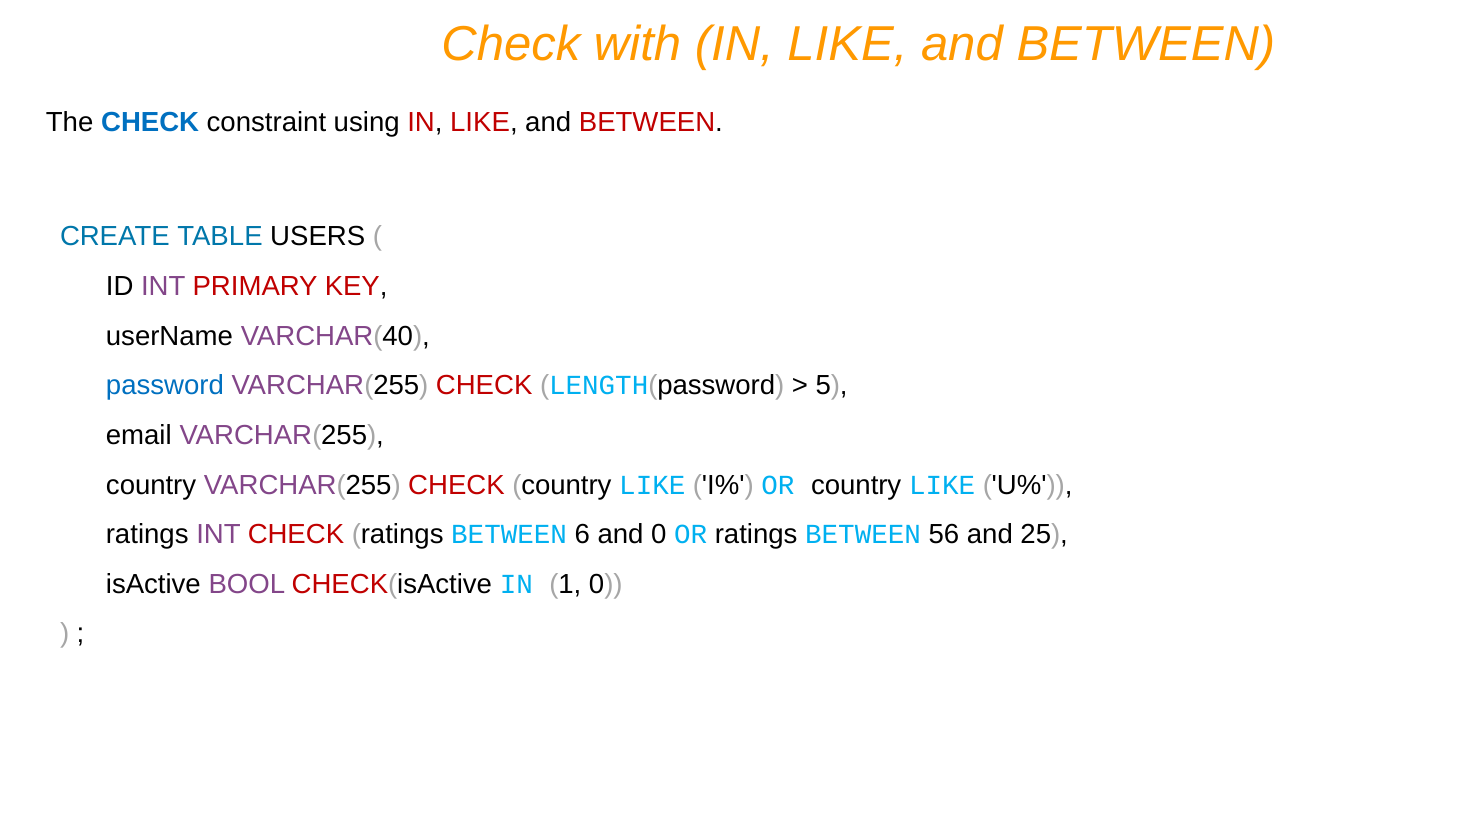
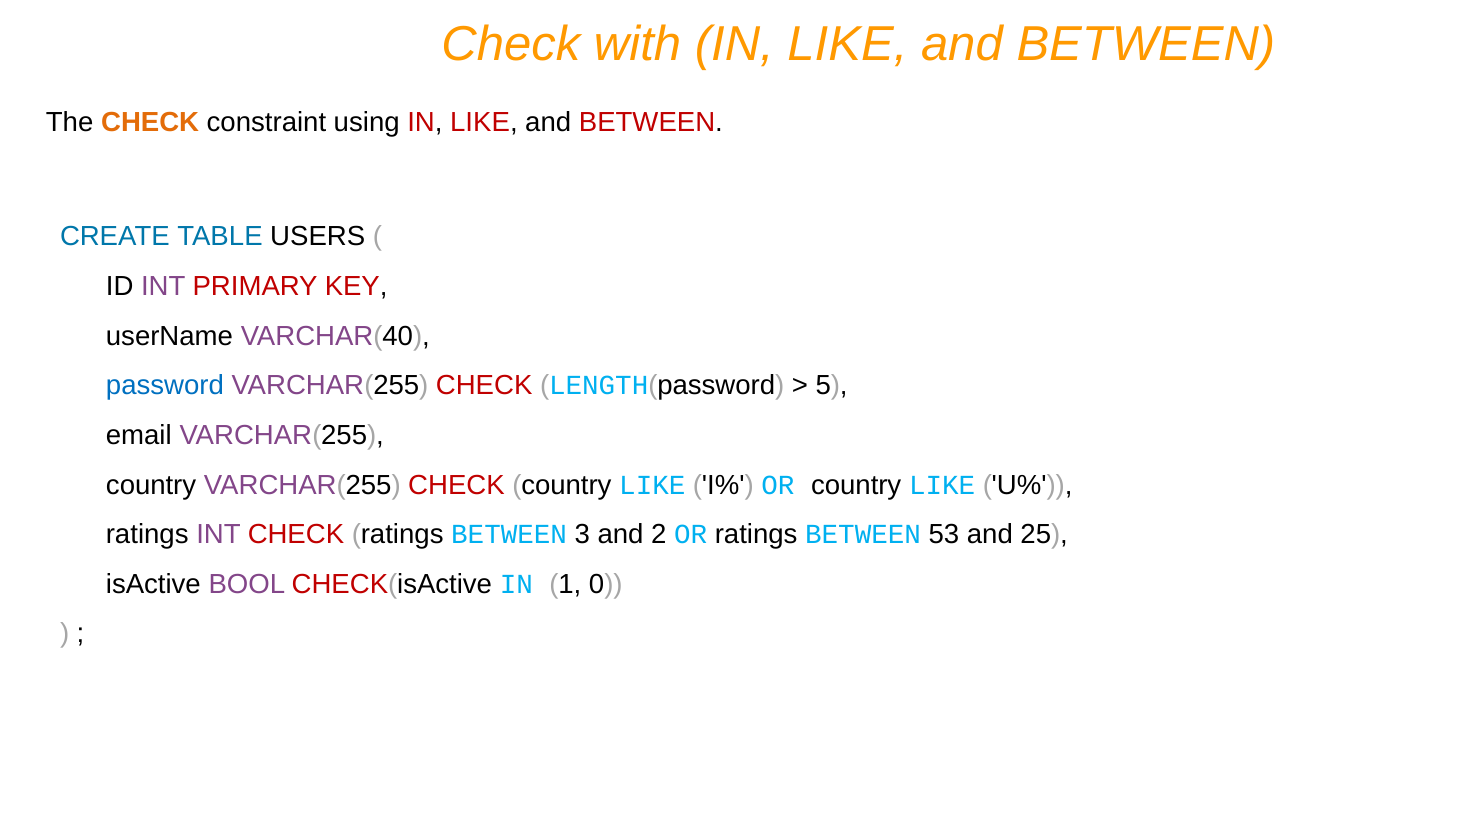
CHECK colour: blue -> orange (150, 123)
6: 6 -> 3 (582, 535)
and 0: 0 -> 2 (659, 535)
56: 56 -> 53 (944, 535)
